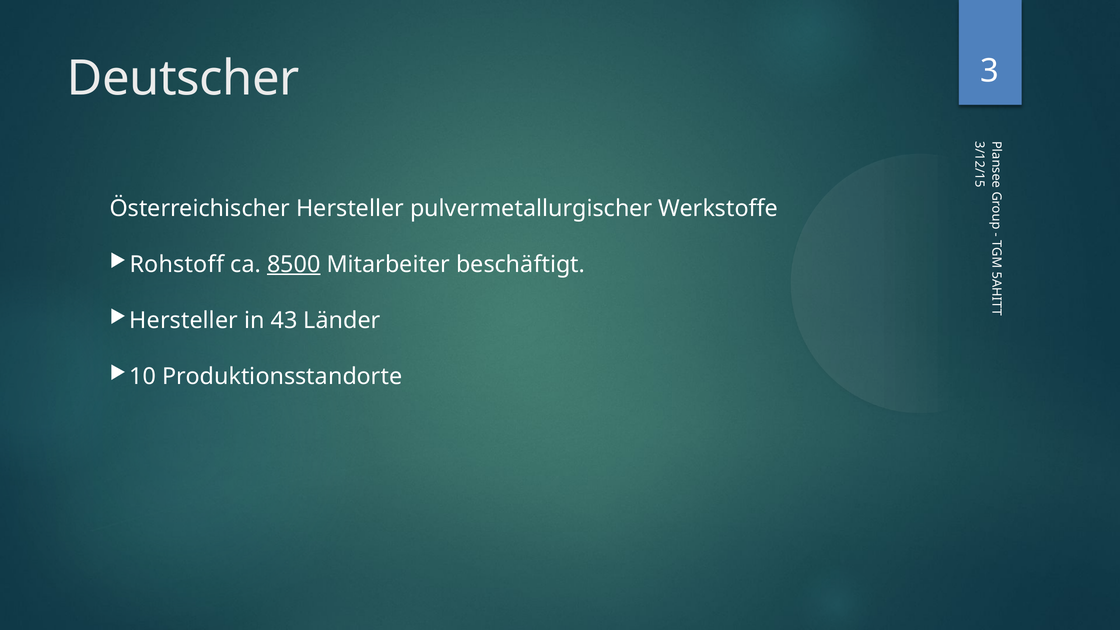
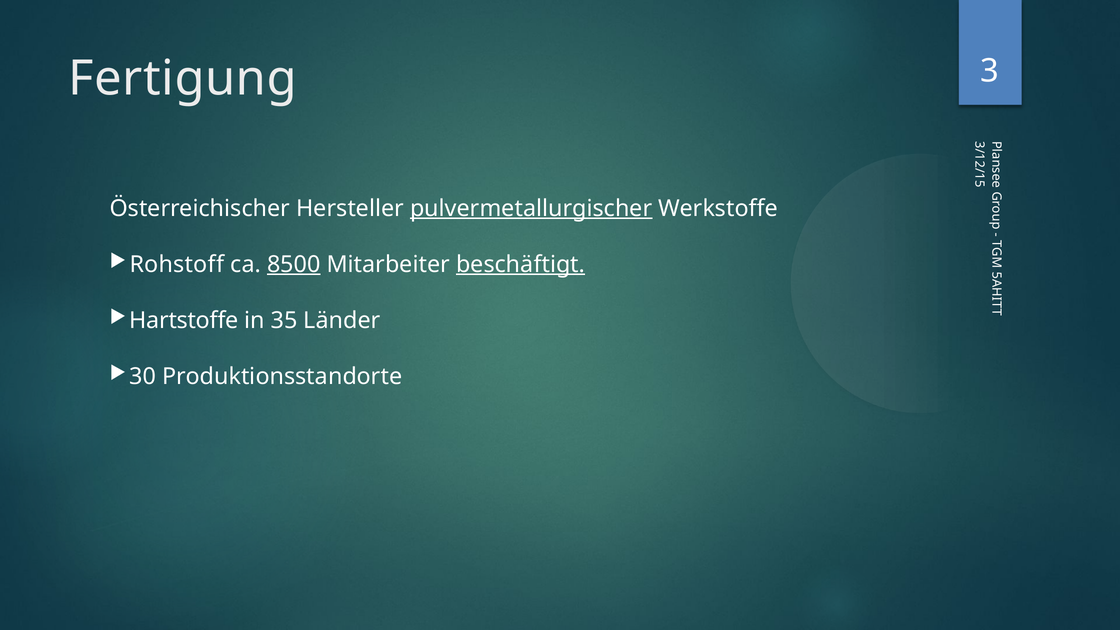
Deutscher: Deutscher -> Fertigung (183, 79)
pulvermetallurgischer underline: none -> present (531, 208)
beschäftigt underline: none -> present (521, 264)
Hersteller: Hersteller -> Hartstoffe (184, 320)
43: 43 -> 35 (284, 320)
10: 10 -> 30 (143, 376)
